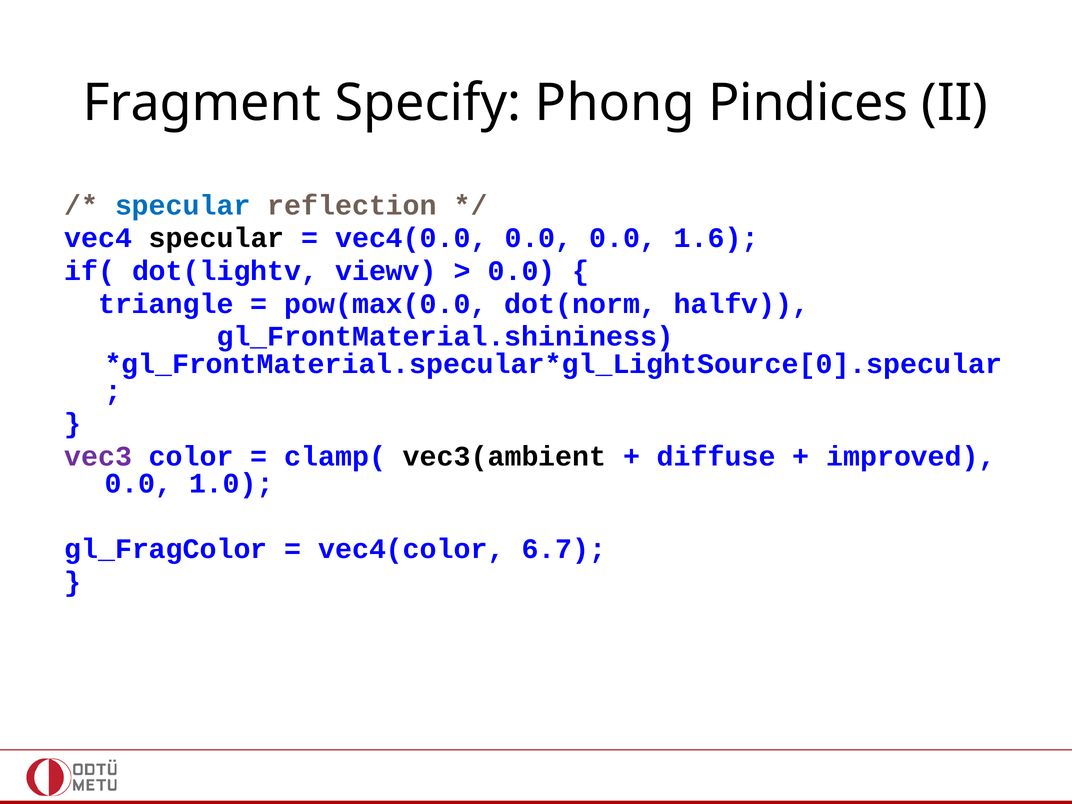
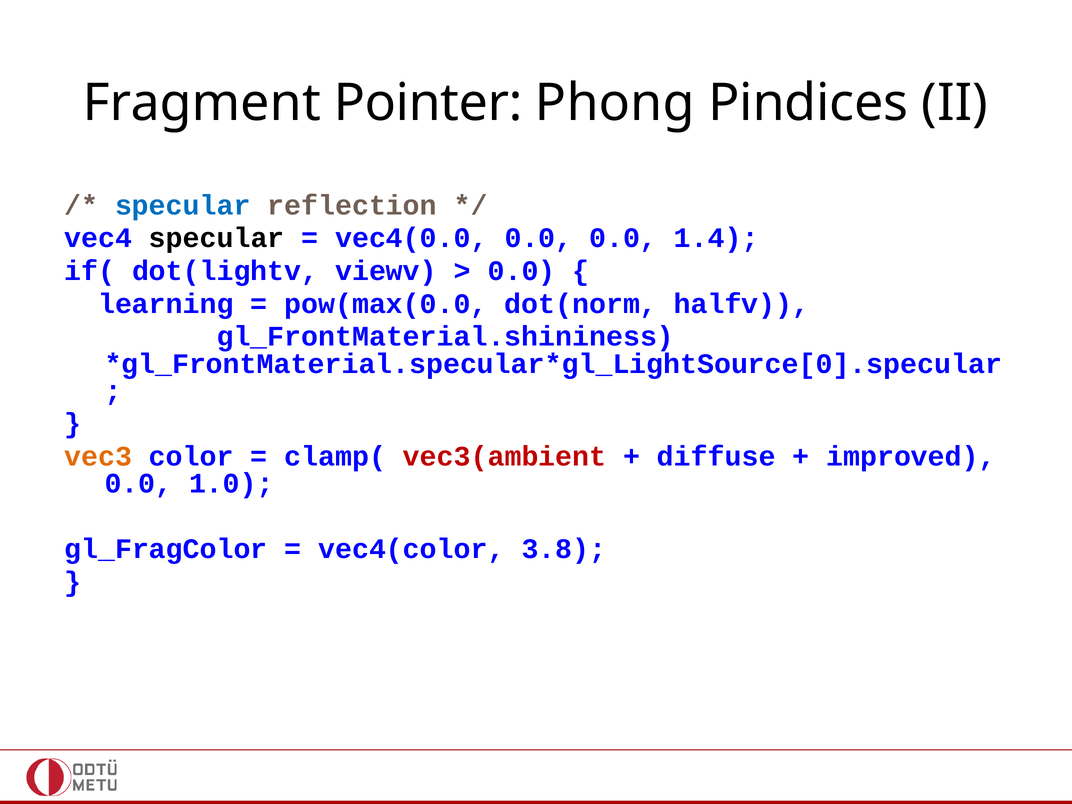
Specify: Specify -> Pointer (428, 103)
1.6: 1.6 -> 1.4 (716, 238)
triangle: triangle -> learning (166, 304)
vec3 colour: purple -> orange (98, 456)
vec3(ambient colour: black -> red (505, 456)
6.7: 6.7 -> 3.8 (564, 549)
